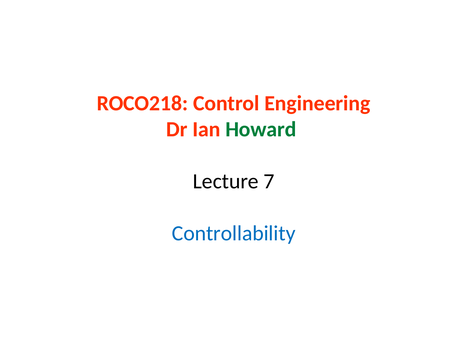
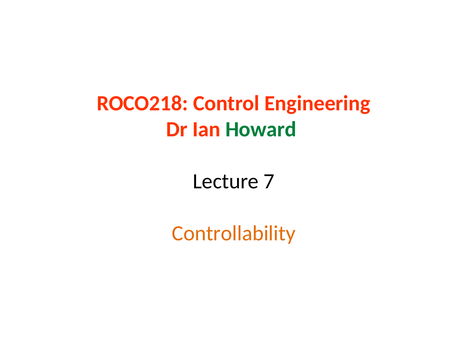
Controllability colour: blue -> orange (234, 233)
